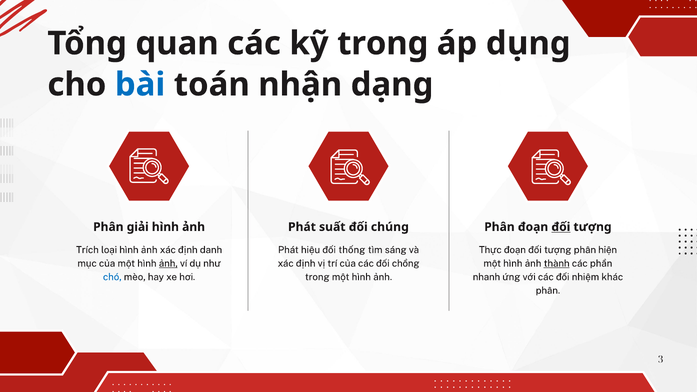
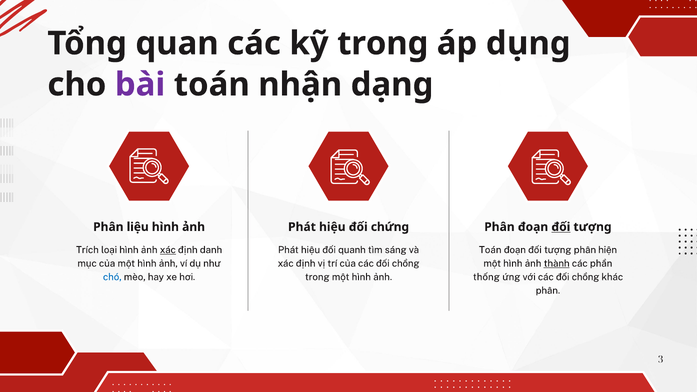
bài colour: blue -> purple (140, 85)
giải: giải -> liệu (138, 227)
suất: suất -> hiệu (332, 227)
chúng: chúng -> chứng (390, 227)
xác underline: none -> present (168, 250)
thống: thống -> quanh (352, 250)
Thực: Thực -> Toán (490, 250)
ảnh underline: present -> none (168, 263)
nhanh: nhanh -> thống (486, 277)
với các đối nhiệm: nhiệm -> chồng (586, 277)
